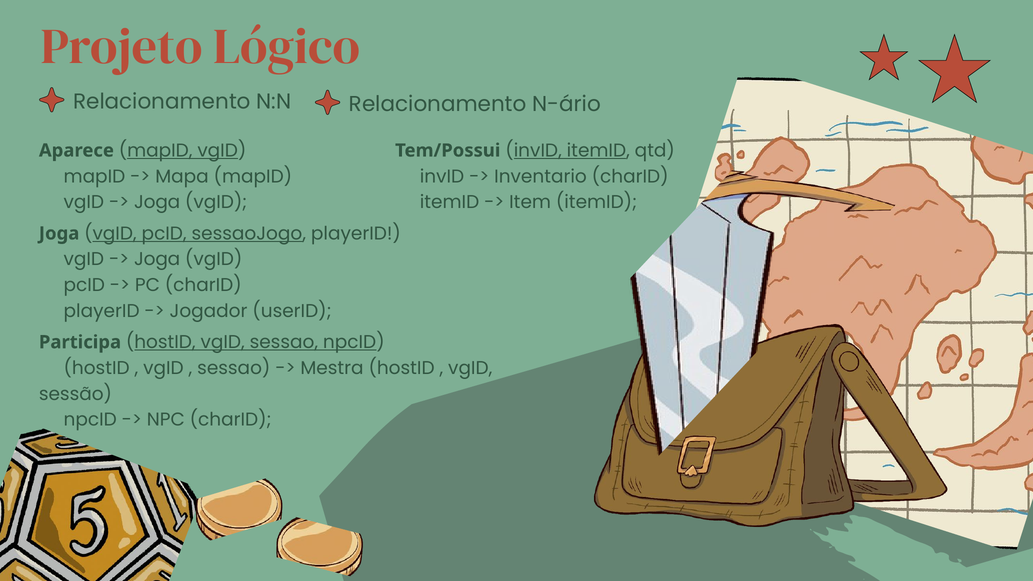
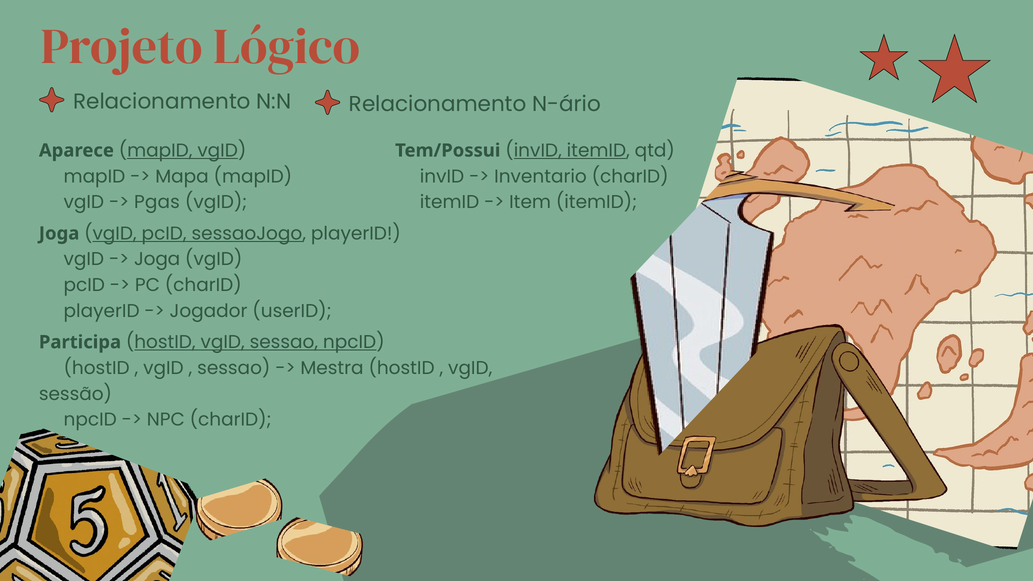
Joga: Joga -> Pgas (157, 202)
